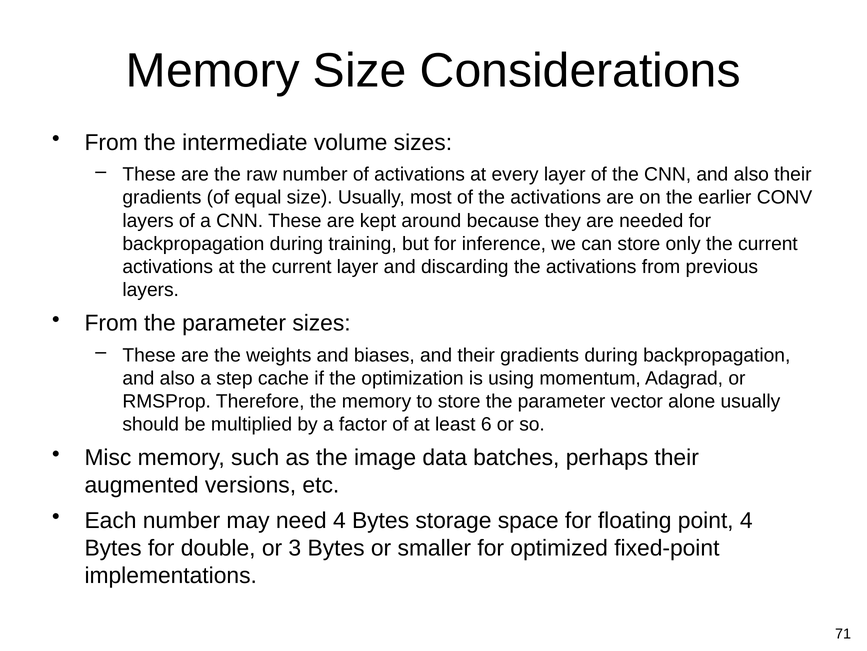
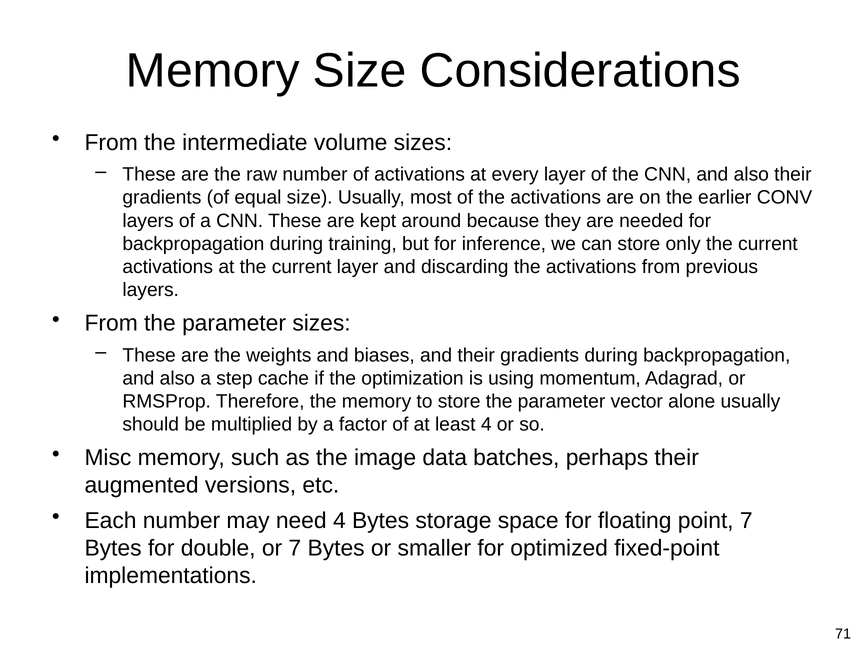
least 6: 6 -> 4 (486, 424)
point 4: 4 -> 7 (746, 520)
or 3: 3 -> 7 (295, 547)
